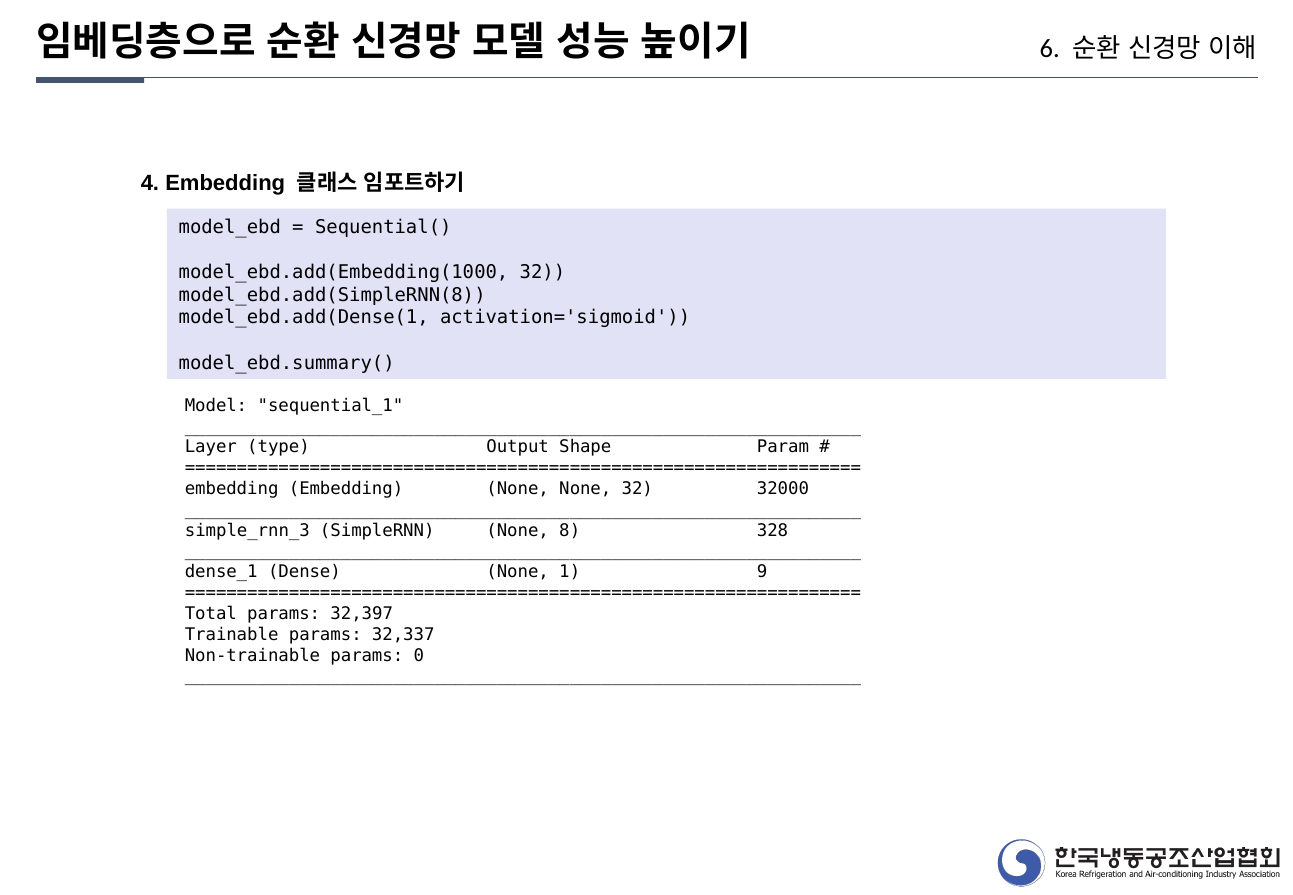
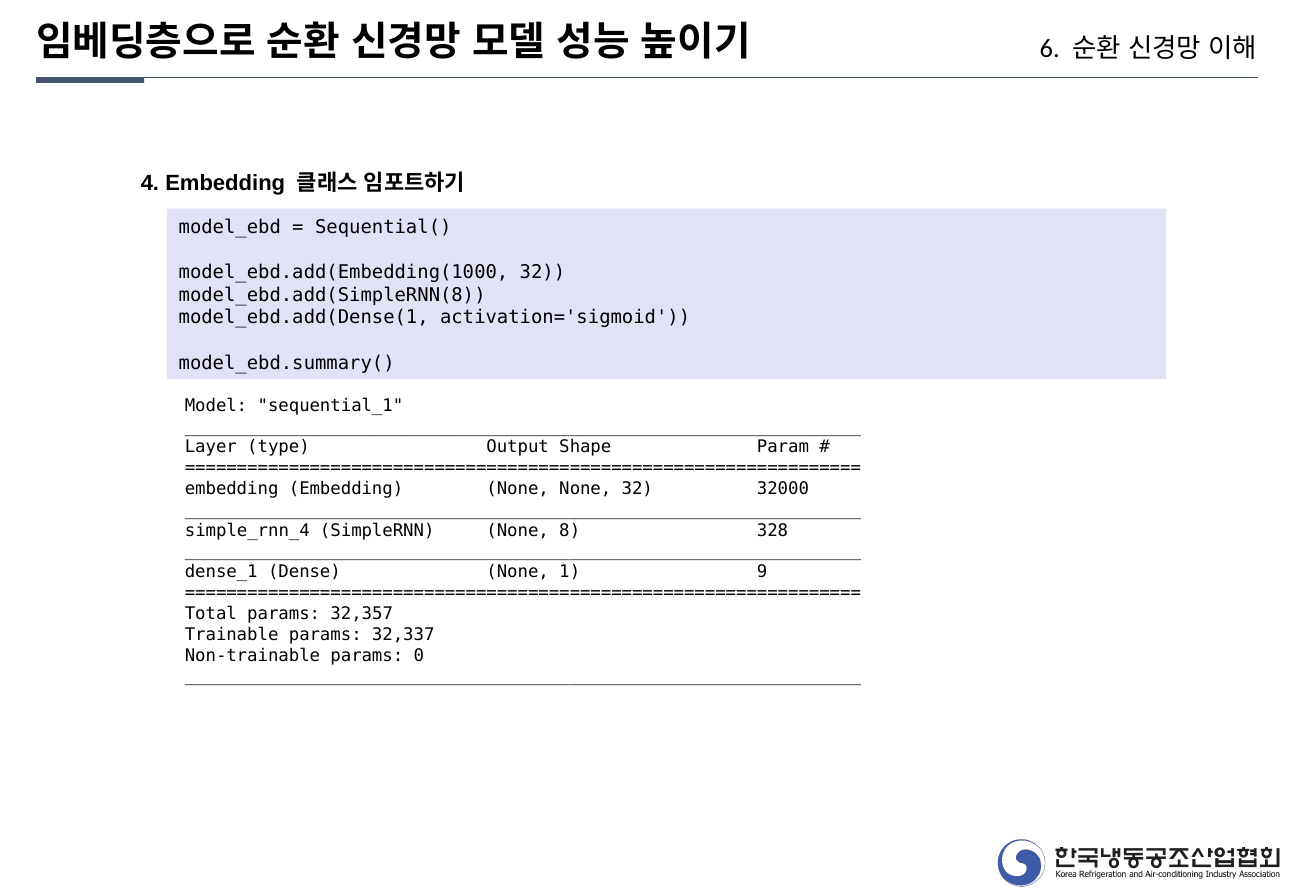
simple_rnn_3: simple_rnn_3 -> simple_rnn_4 (247, 531)
32,397: 32,397 -> 32,357 (362, 614)
